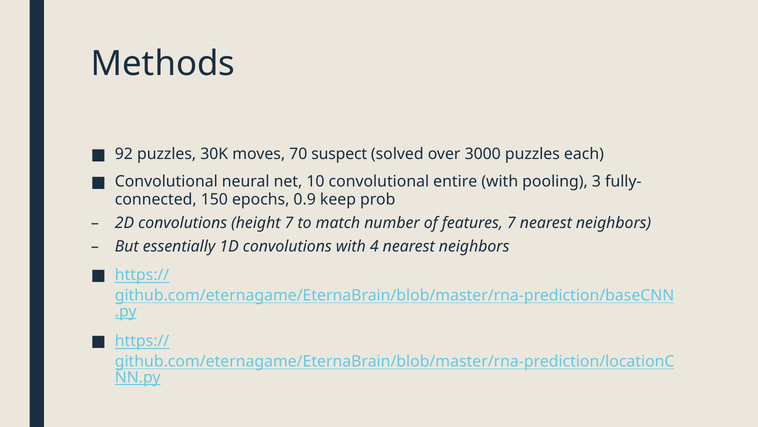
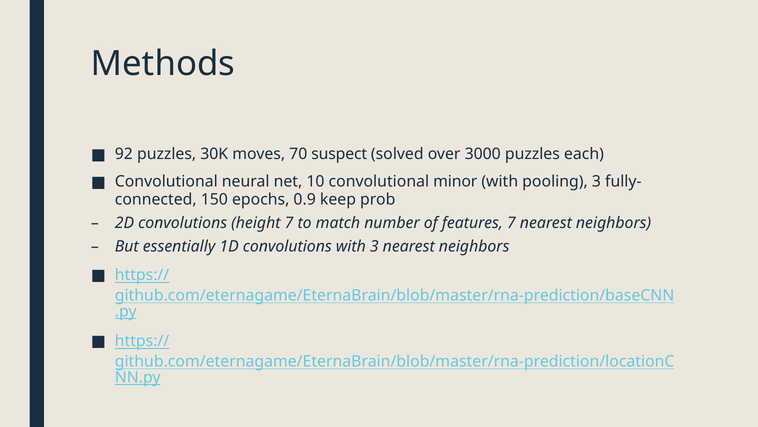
entire: entire -> minor (455, 181)
with 4: 4 -> 3 (374, 246)
